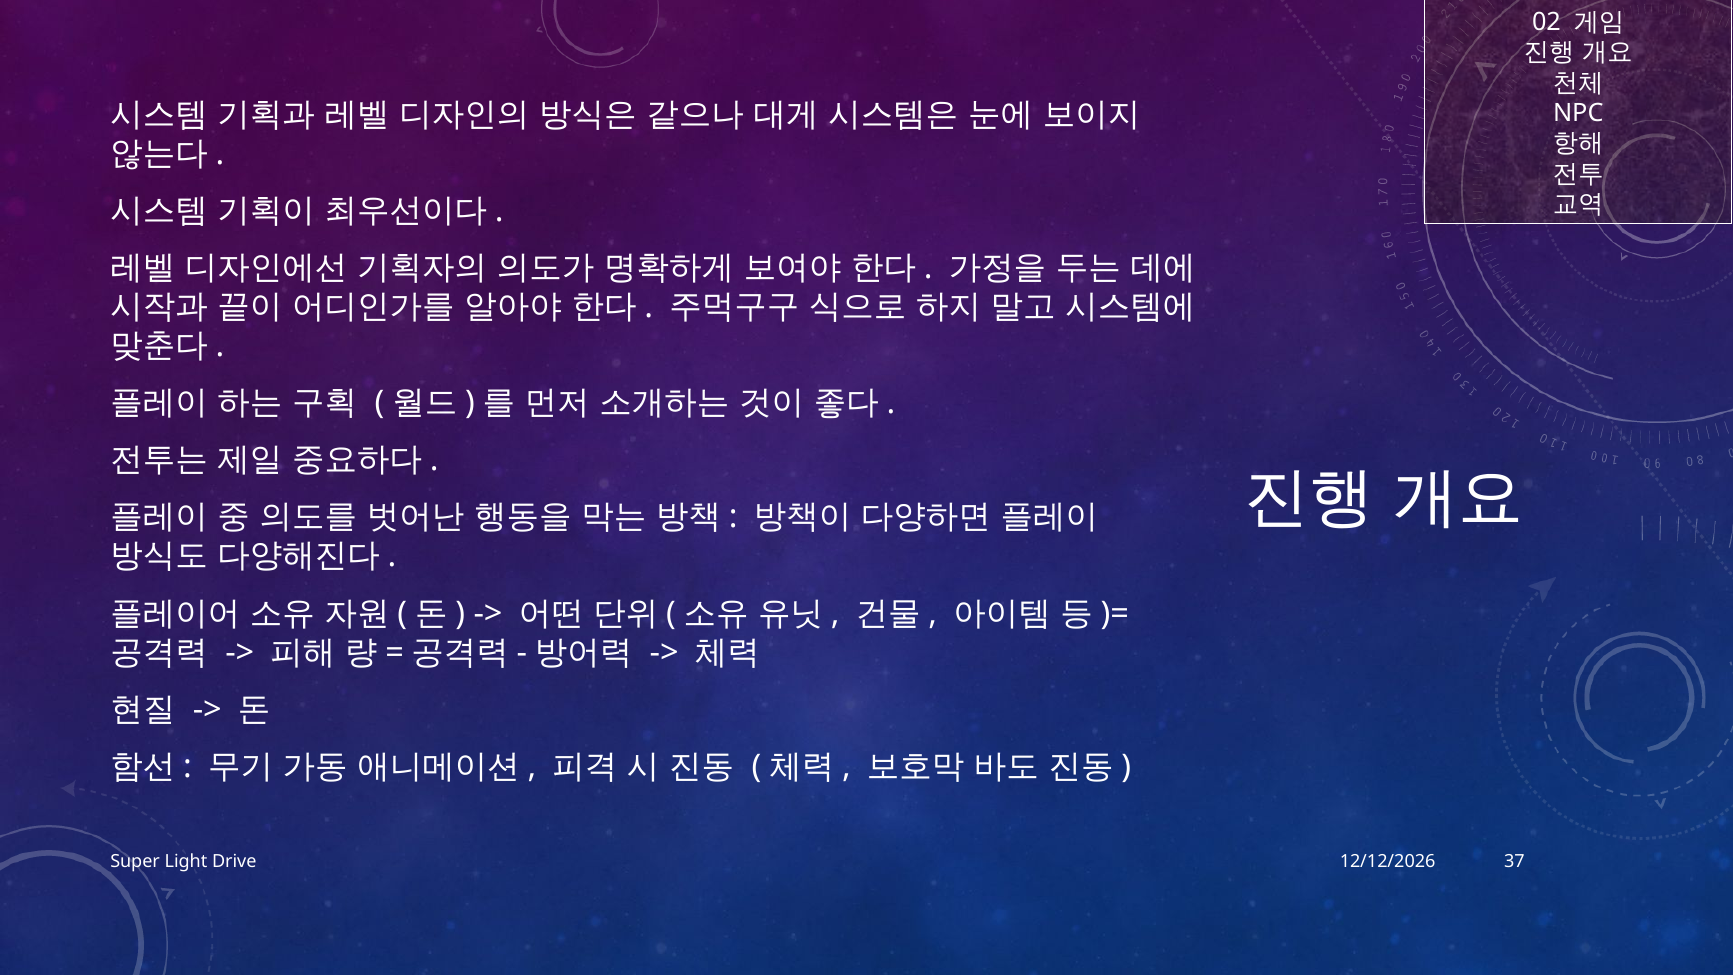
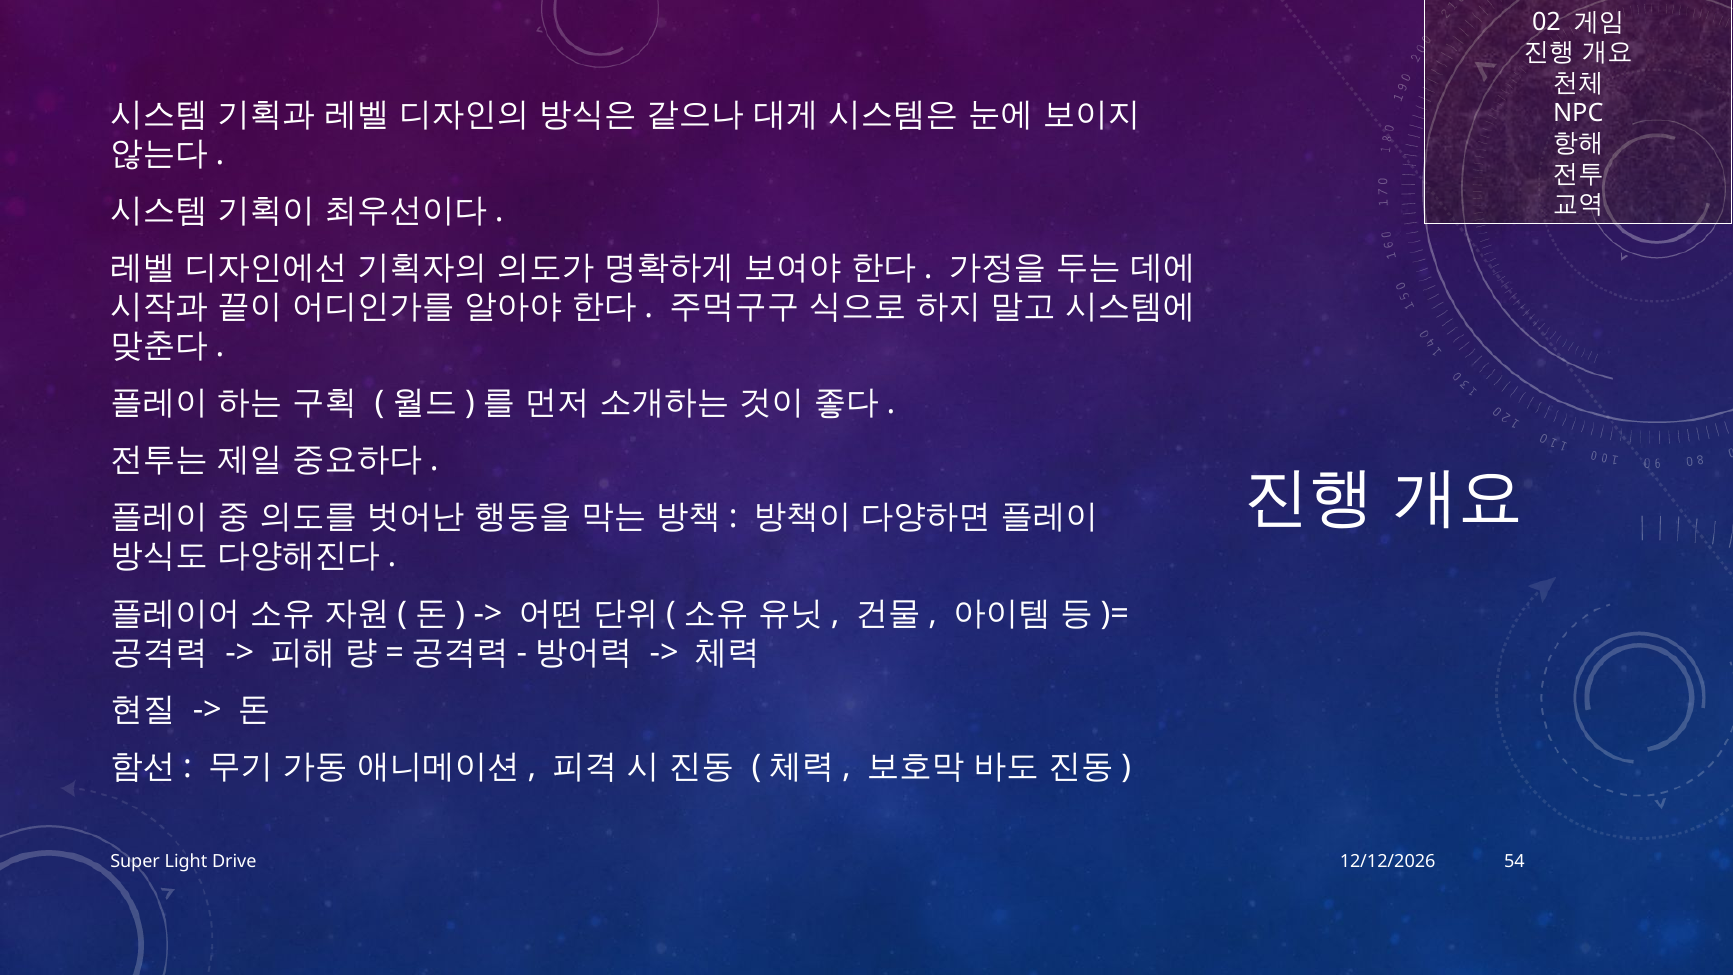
37: 37 -> 54 (1515, 861)
